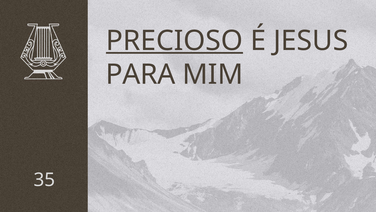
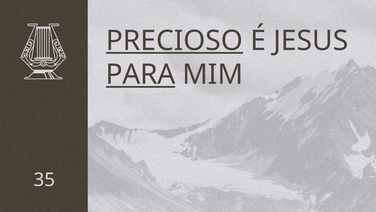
PARA underline: none -> present (141, 74)
